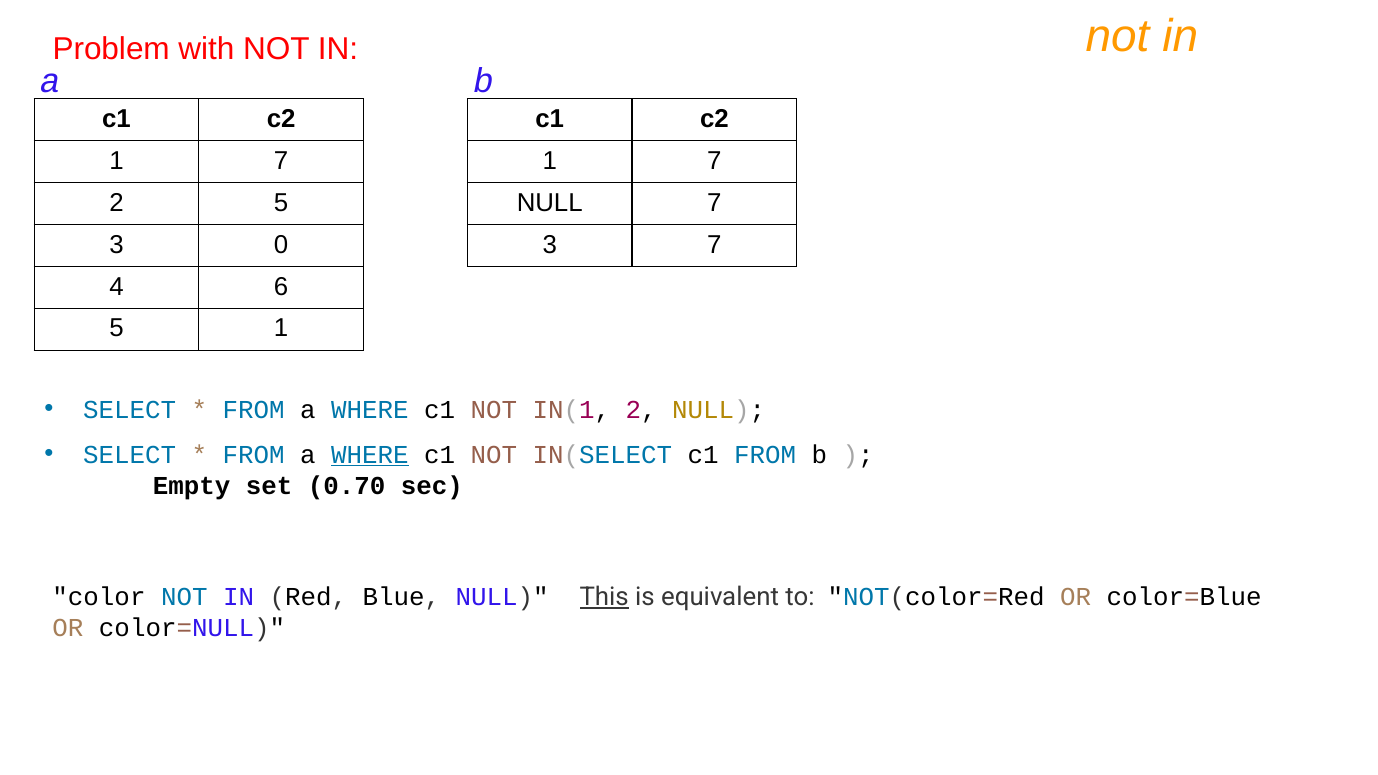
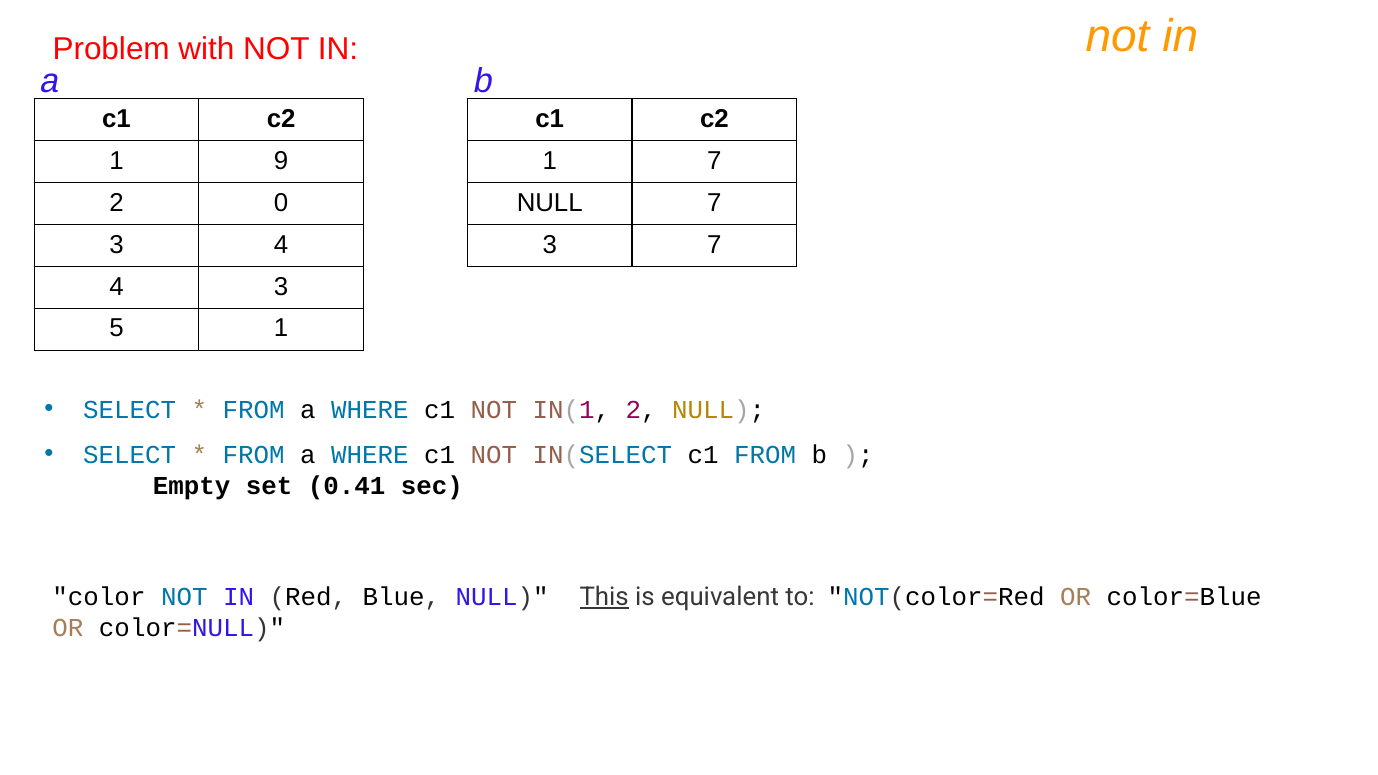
7: 7 -> 9 (281, 161)
2 5: 5 -> 0 (281, 203)
3 0: 0 -> 4 (281, 245)
4 6: 6 -> 3 (281, 287)
WHERE underline: present -> none (370, 455)
0.70: 0.70 -> 0.41 (347, 486)
